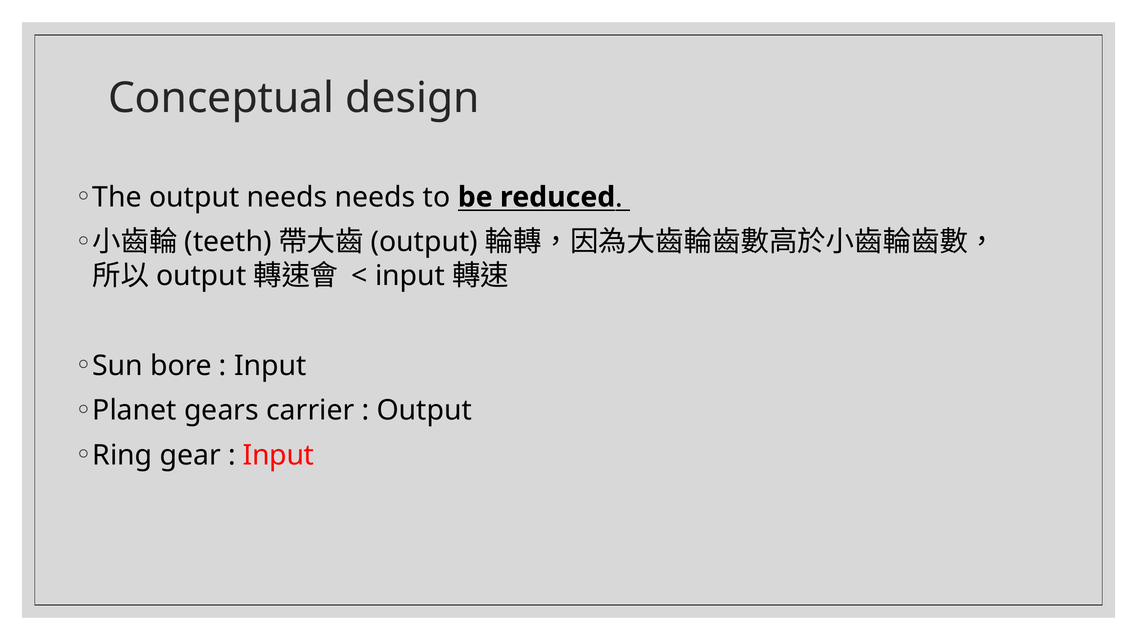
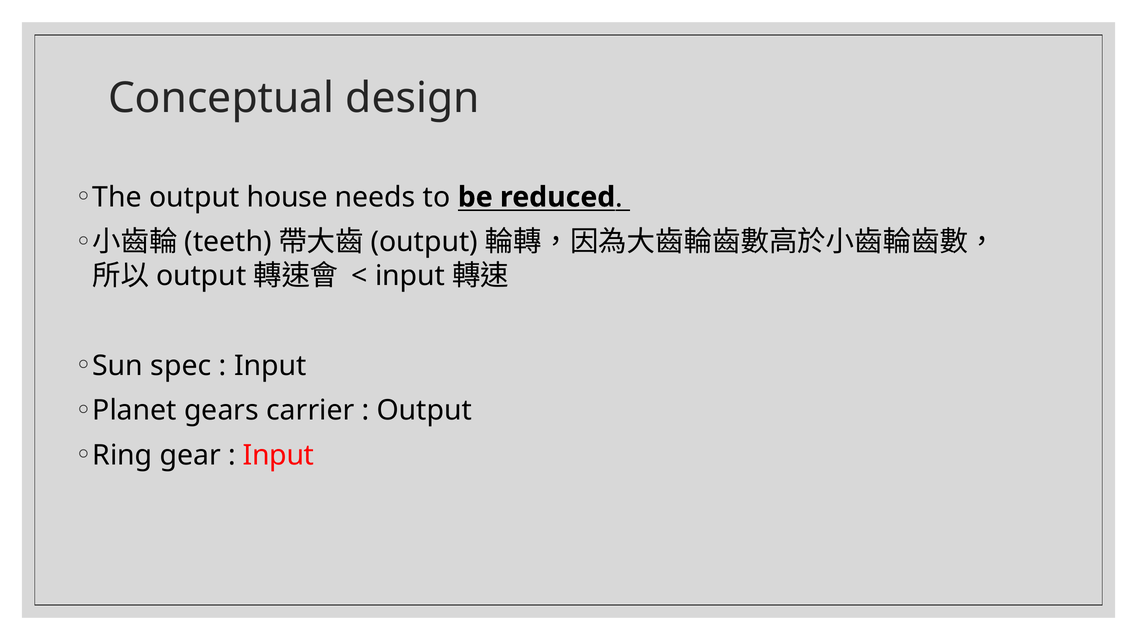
output needs: needs -> house (287, 197)
bore: bore -> spec (181, 365)
